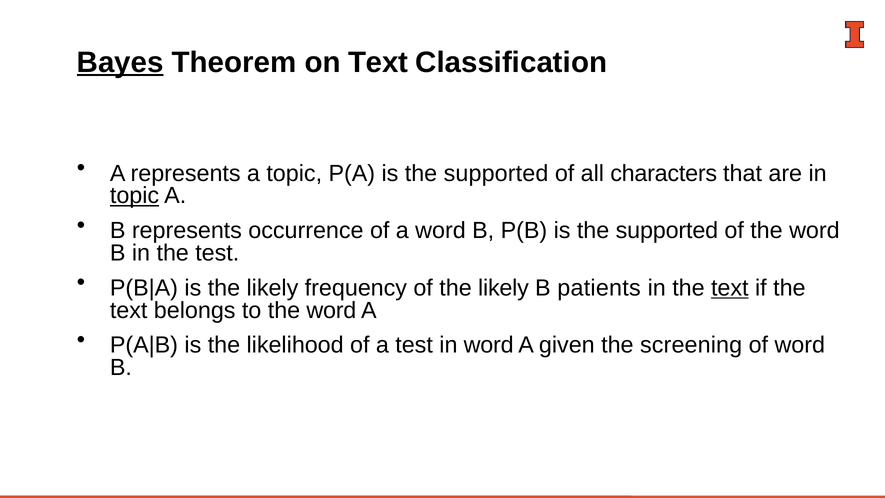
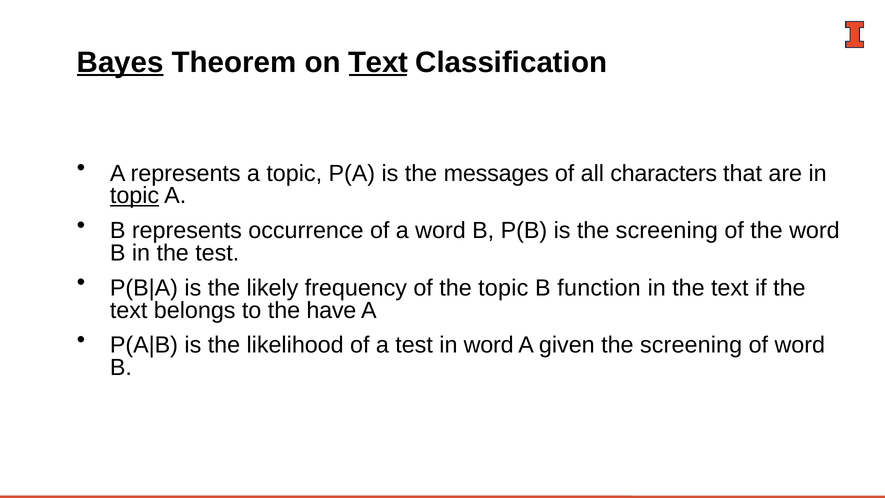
Text underline: none -> present (378, 62)
P(A is the supported: supported -> messages (496, 173)
P(B is the supported: supported -> screening (667, 231)
of the likely: likely -> topic (503, 288)
patients: patients -> function (599, 288)
text underline: present -> none (730, 288)
to the word: word -> have (331, 310)
